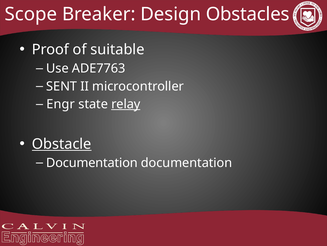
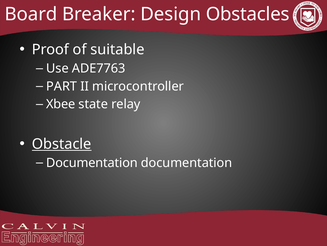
Scope: Scope -> Board (31, 14)
SENT: SENT -> PART (62, 86)
Engr: Engr -> Xbee (61, 104)
relay underline: present -> none (126, 104)
